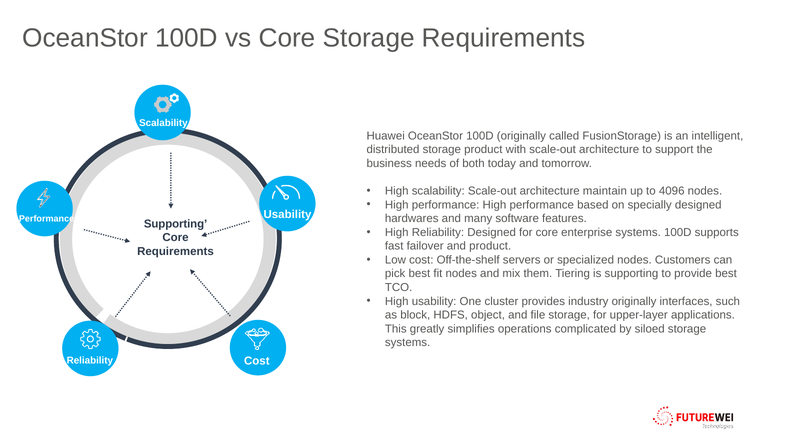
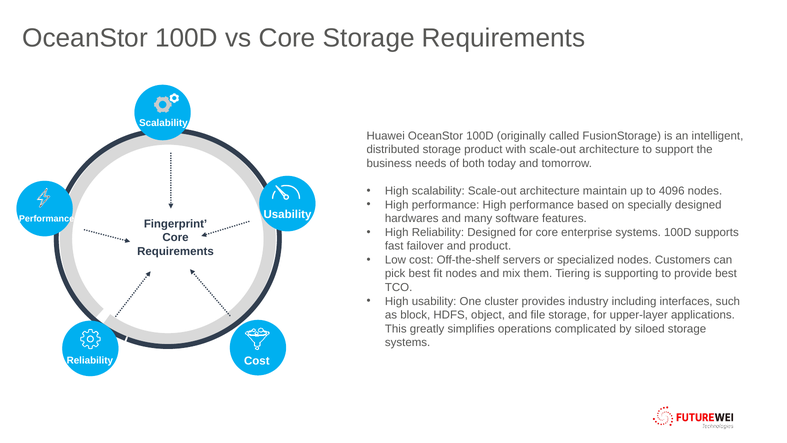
Supporting: Supporting -> Fingerprint (176, 224)
industry originally: originally -> including (634, 301)
